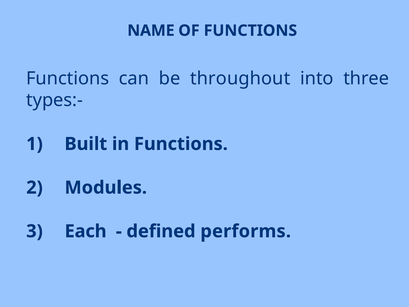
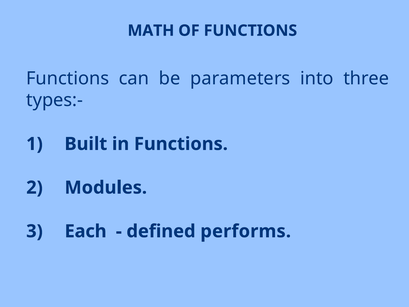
NAME: NAME -> MATH (151, 31)
throughout: throughout -> parameters (240, 78)
